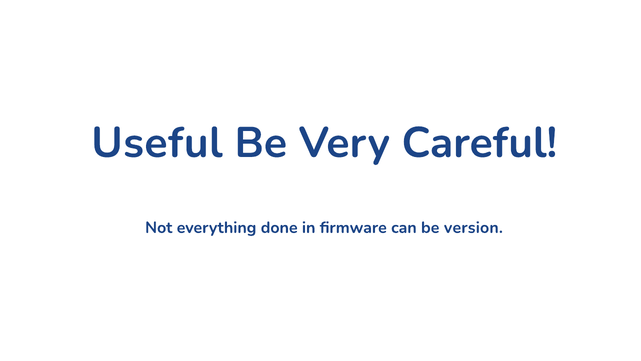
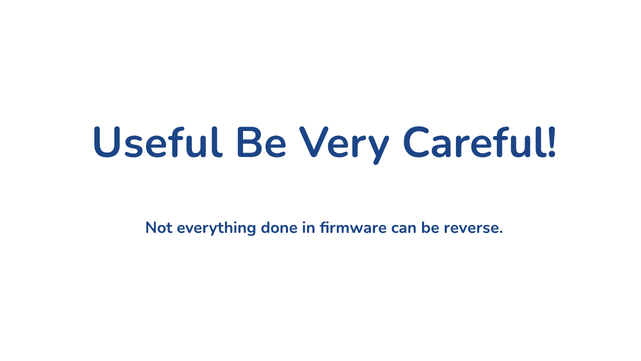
version: version -> reverse (473, 227)
